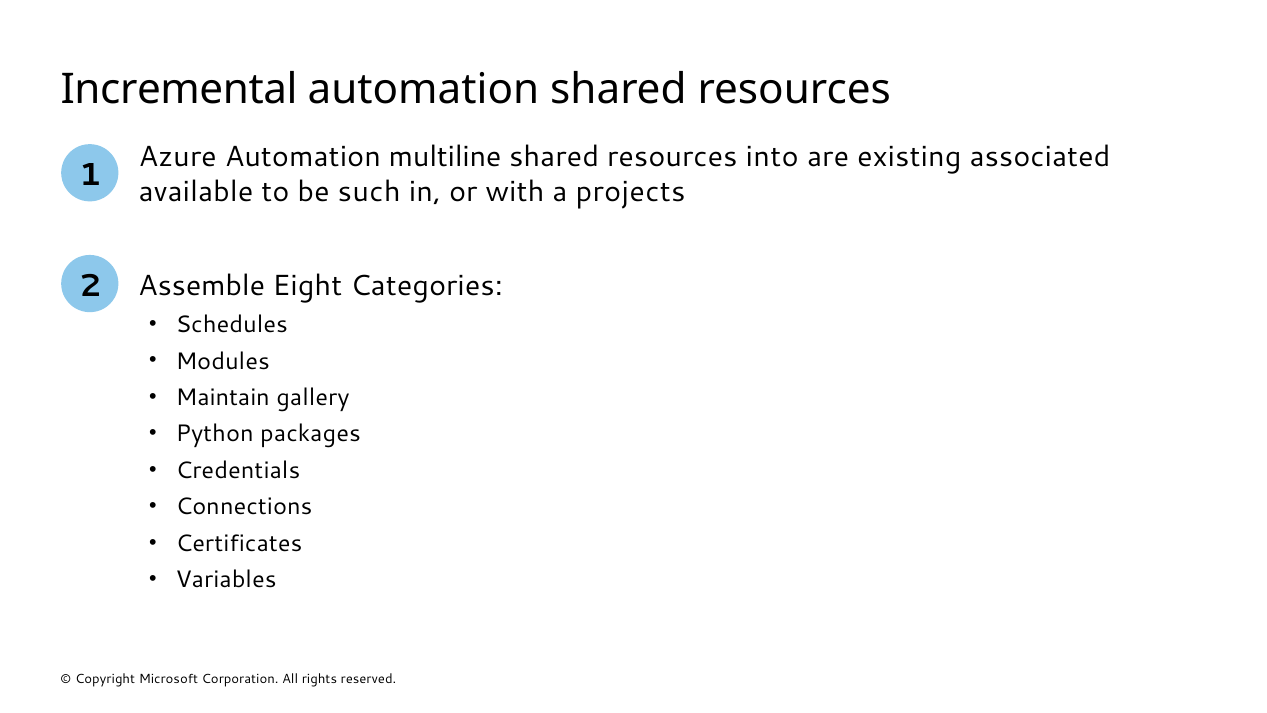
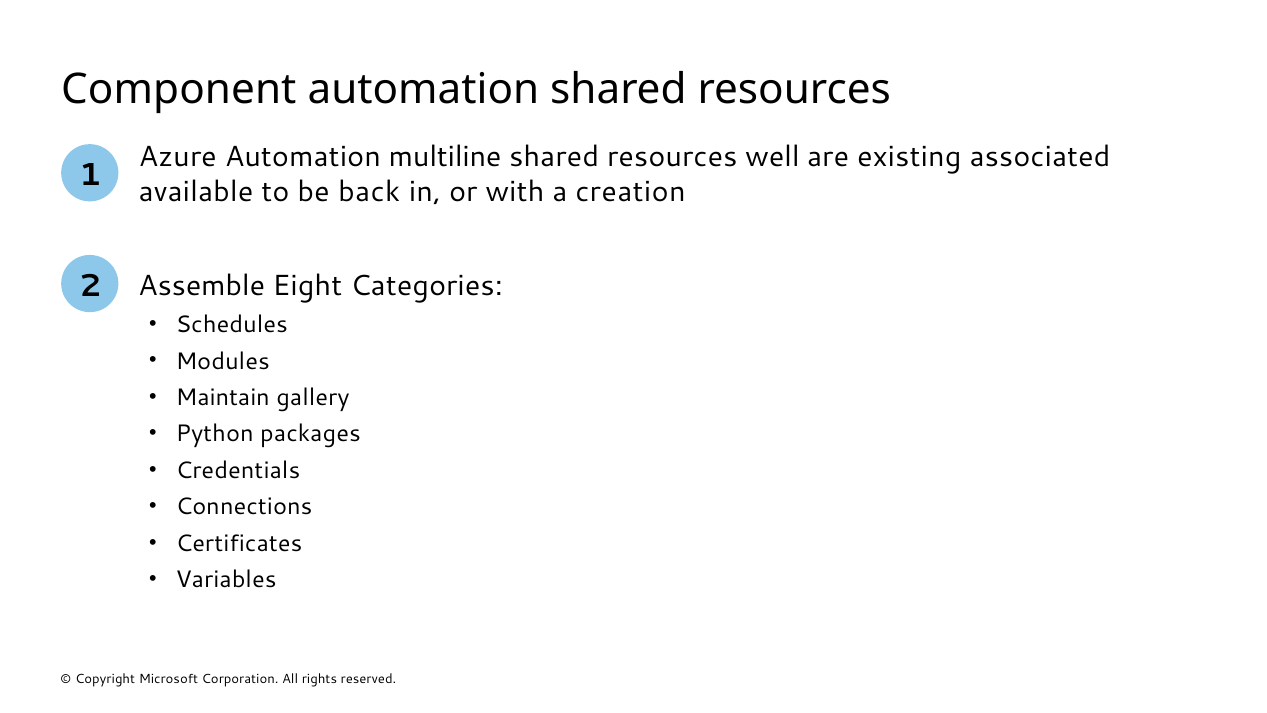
Incremental: Incremental -> Component (179, 89)
into: into -> well (772, 157)
such: such -> back (369, 192)
projects: projects -> creation (631, 192)
